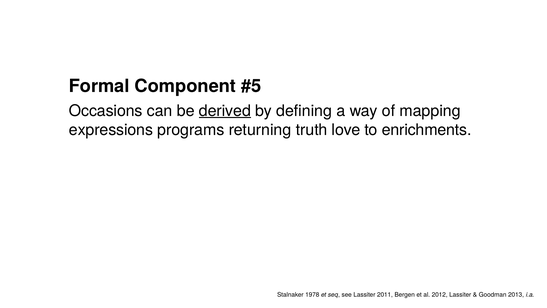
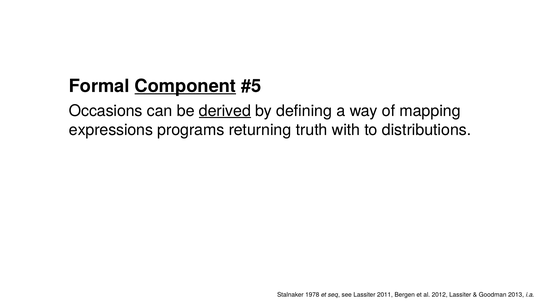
Component underline: none -> present (185, 86)
love: love -> with (346, 130)
enrichments: enrichments -> distributions (427, 130)
